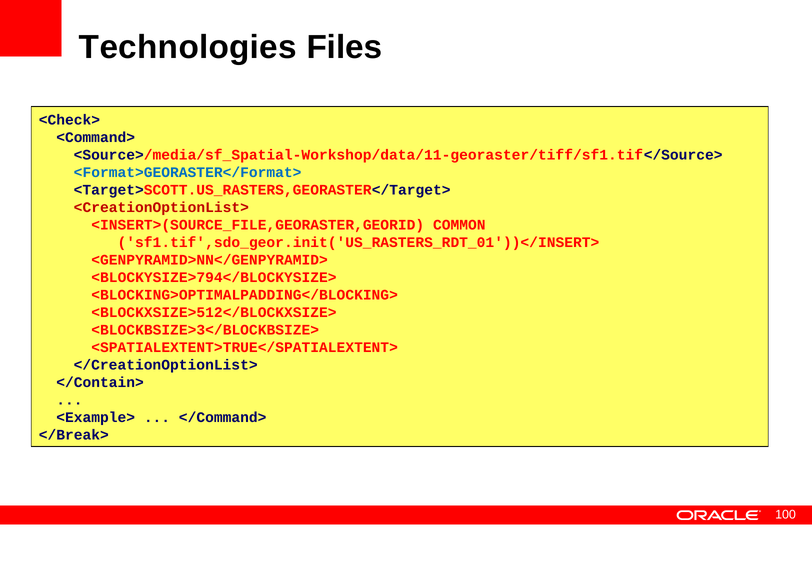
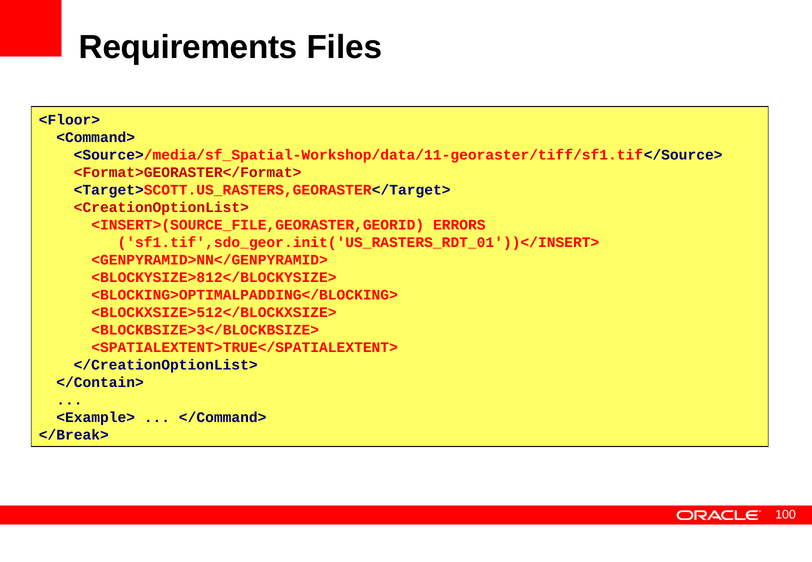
Technologies: Technologies -> Requirements (188, 47)
<Check>: <Check> -> <Floor> (69, 120)
<Format>GEORASTER</Format> colour: blue -> red (188, 173)
COMMON: COMMON -> ERRORS (459, 225)
<BLOCKYSIZE>794</BLOCKYSIZE>: <BLOCKYSIZE>794</BLOCKYSIZE> -> <BLOCKYSIZE>812</BLOCKYSIZE> (214, 278)
